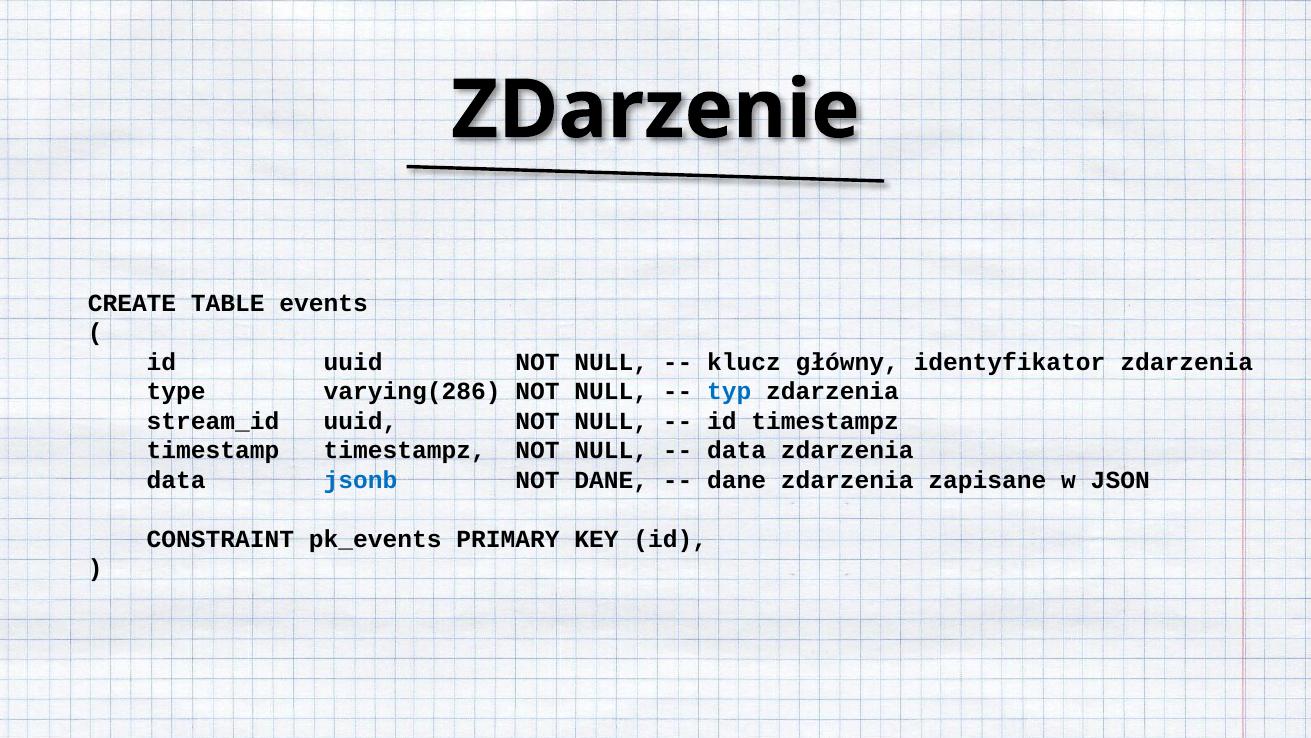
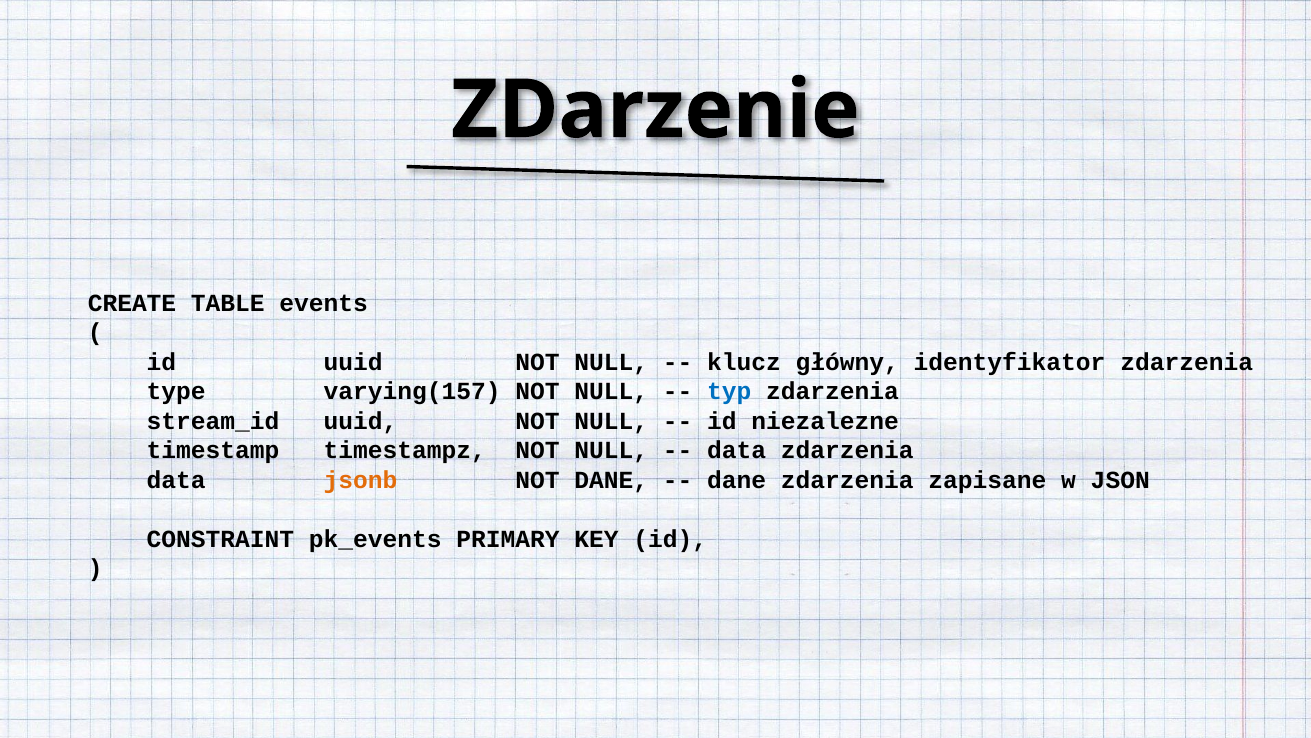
varying(286: varying(286 -> varying(157 (412, 391)
id timestampz: timestampz -> niezalezne (825, 421)
jsonb colour: blue -> orange (361, 480)
